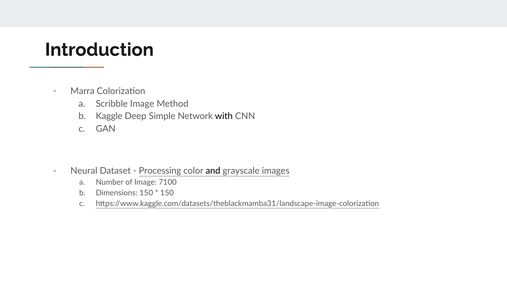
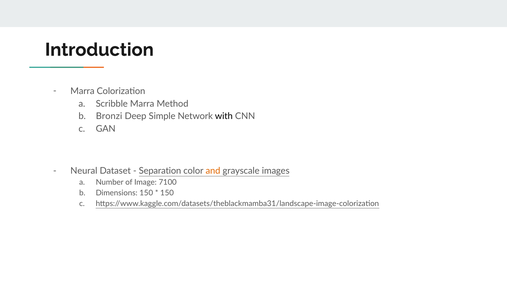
Scribble Image: Image -> Marra (142, 104)
Kaggle: Kaggle -> Bronzi (109, 116)
Processing: Processing -> Separation (160, 171)
and colour: black -> orange (213, 171)
